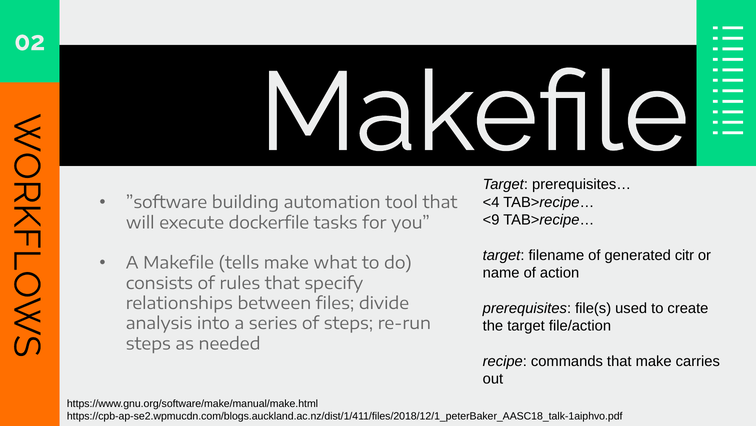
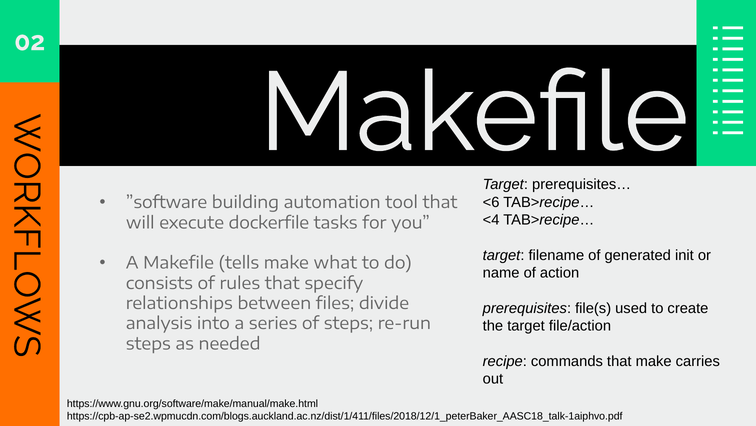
<4: <4 -> <6 (491, 202)
<9: <9 -> <4 (491, 219)
citr: citr -> init (684, 255)
